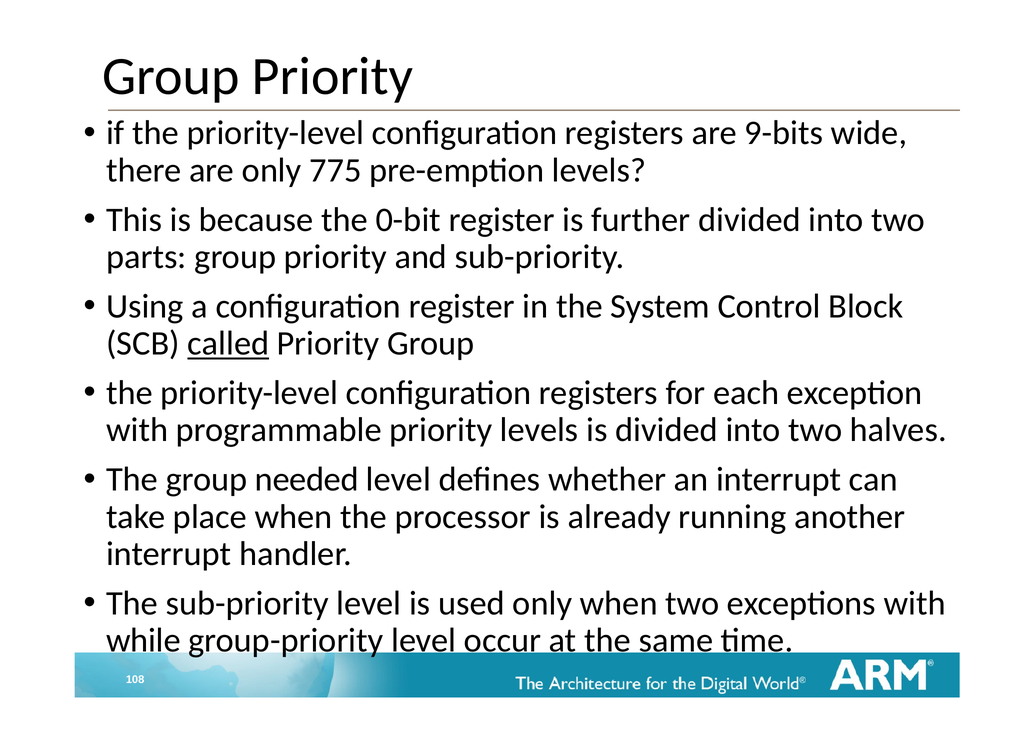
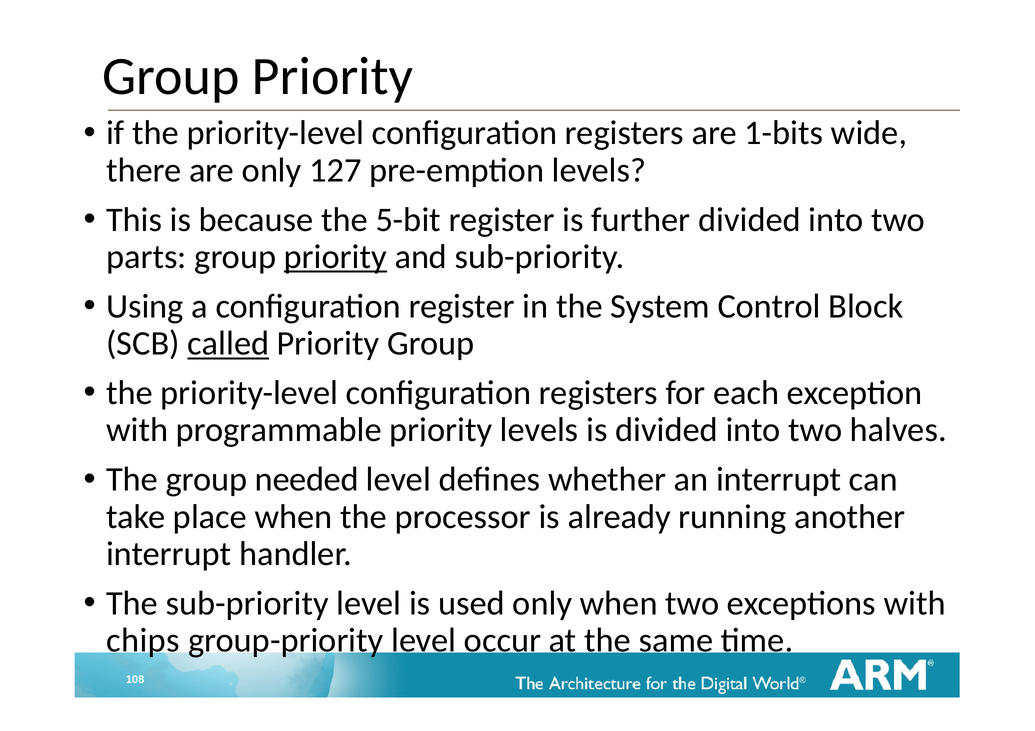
9-bits: 9-bits -> 1-bits (784, 133)
775: 775 -> 127 (335, 170)
0-bit: 0-bit -> 5-bit (408, 220)
priority underline: none -> present (335, 257)
while: while -> chips (143, 641)
